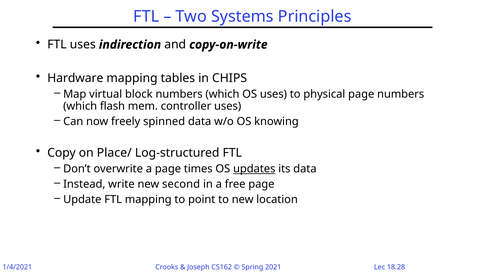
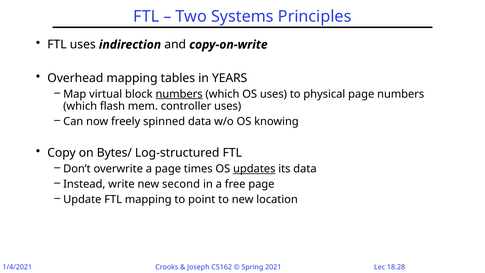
Hardware: Hardware -> Overhead (75, 78)
CHIPS: CHIPS -> YEARS (230, 78)
numbers underline: none -> present (179, 94)
Place/: Place/ -> Bytes/ (114, 153)
